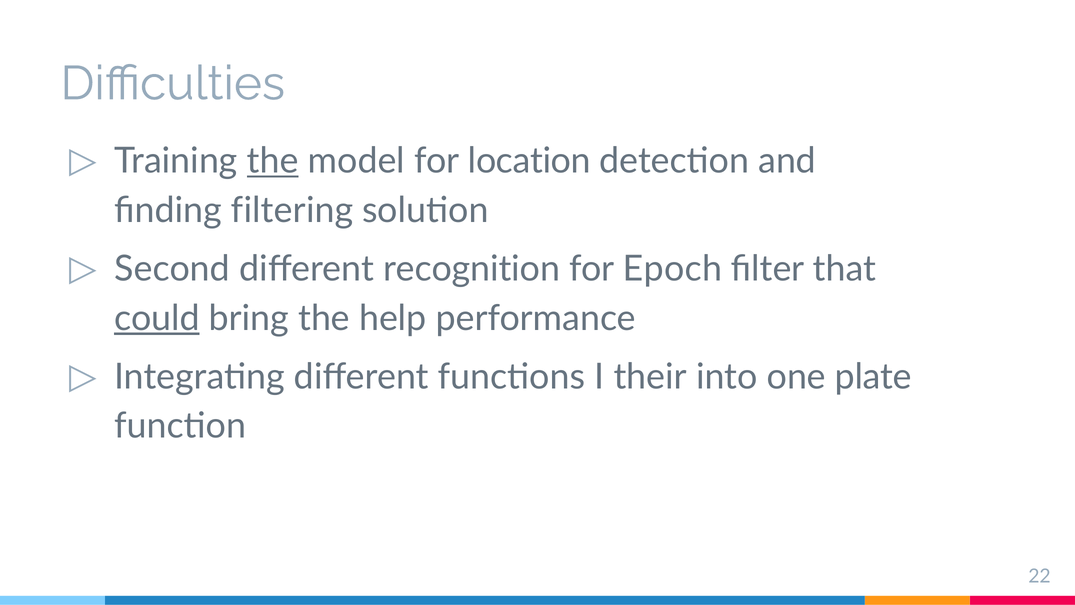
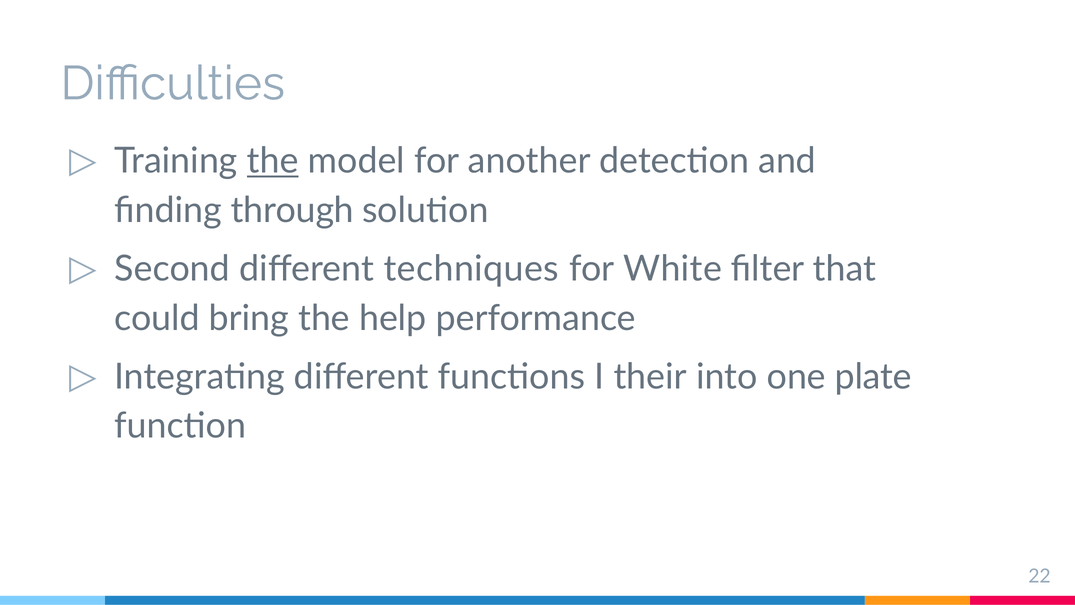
location: location -> another (529, 161)
filtering: filtering -> through (292, 210)
recognition: recognition -> techniques (471, 269)
Epoch: Epoch -> White (672, 269)
could underline: present -> none (157, 318)
